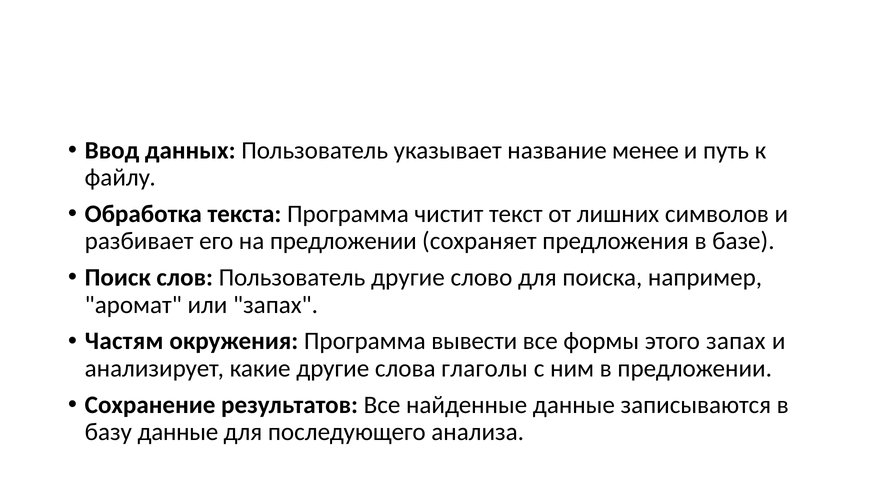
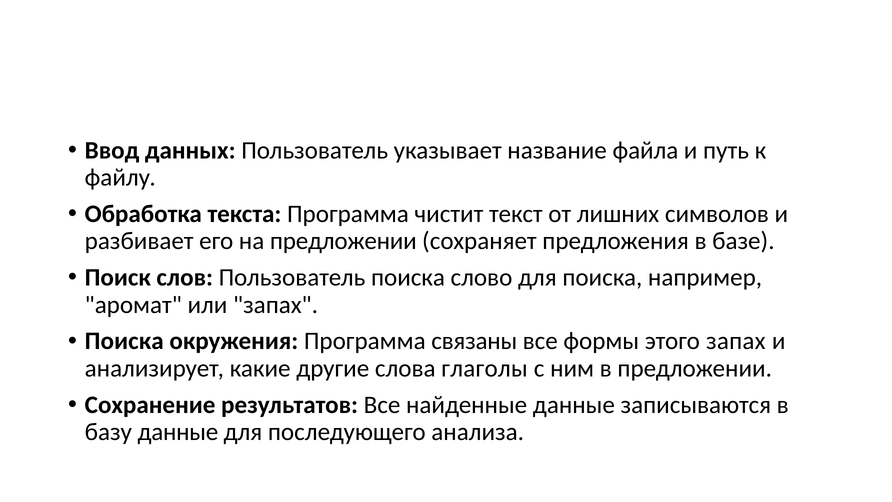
менее: менее -> файла (645, 150)
Пользователь другие: другие -> поиска (408, 277)
Частям: Частям -> Поиска (124, 341)
вывести: вывести -> связаны (474, 341)
